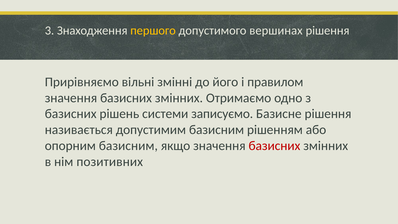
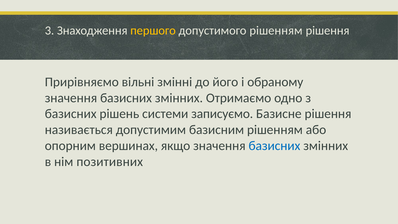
допустимого вершинах: вершинах -> рішенням (276, 30)
правилом: правилом -> обраному (275, 82)
опорним базисним: базисним -> вершинах (128, 146)
базисних colour: red -> blue (274, 146)
